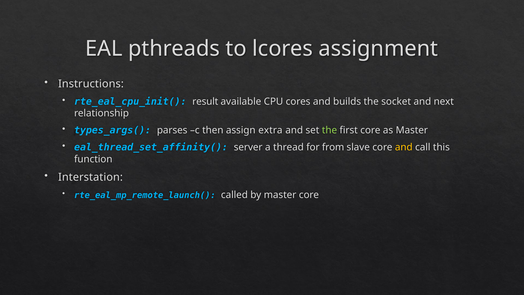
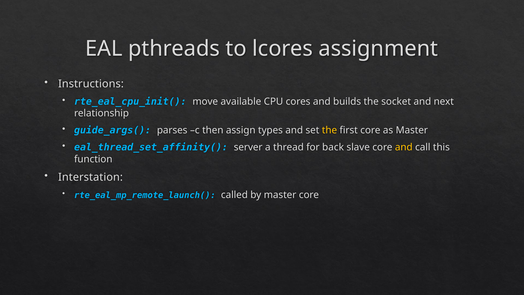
result: result -> move (205, 101)
types_args(: types_args( -> guide_args( (113, 130)
extra: extra -> types (270, 130)
the colour: light green -> yellow (329, 130)
from: from -> back (333, 147)
